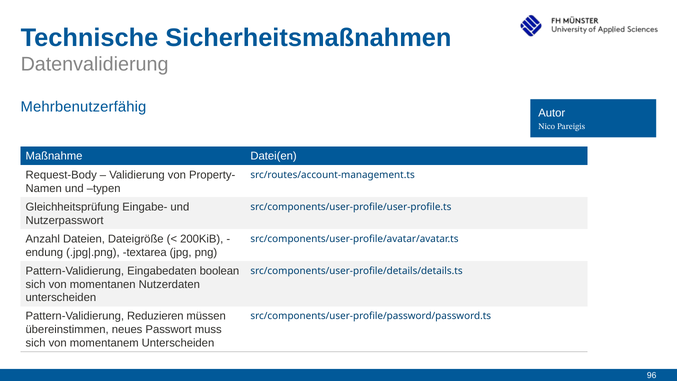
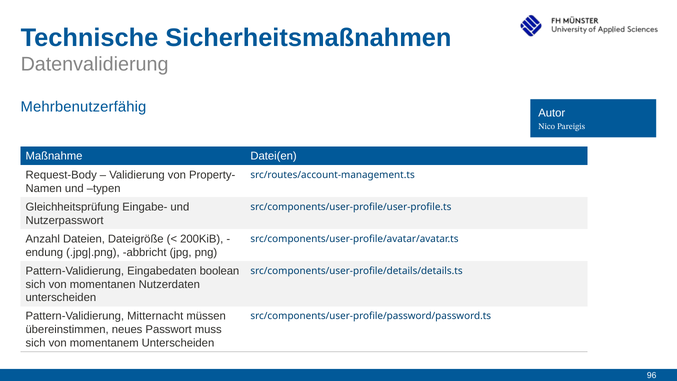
textarea: textarea -> abbricht (145, 252)
Reduzieren: Reduzieren -> Mitternacht (155, 316)
